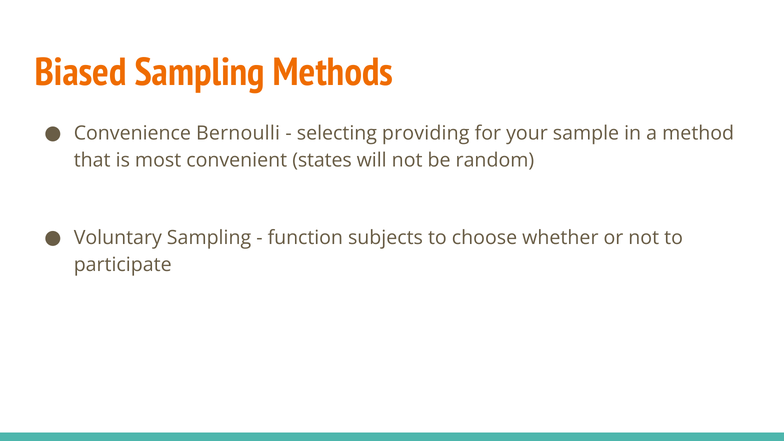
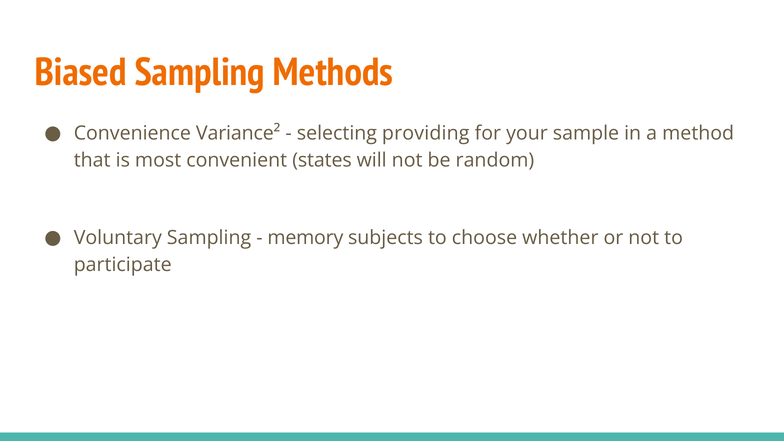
Bernoulli: Bernoulli -> Variance² (238, 133)
function: function -> memory (305, 238)
